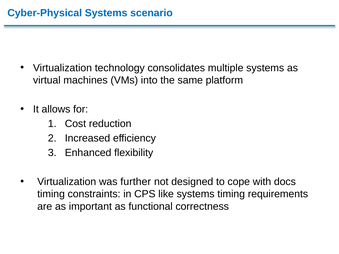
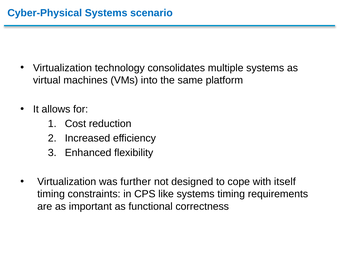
docs: docs -> itself (285, 182)
